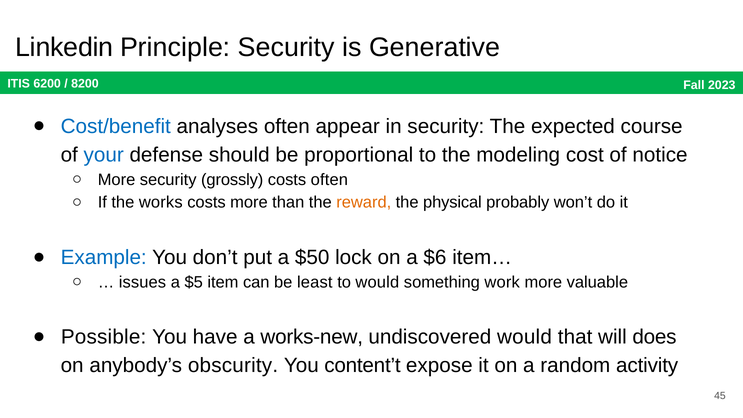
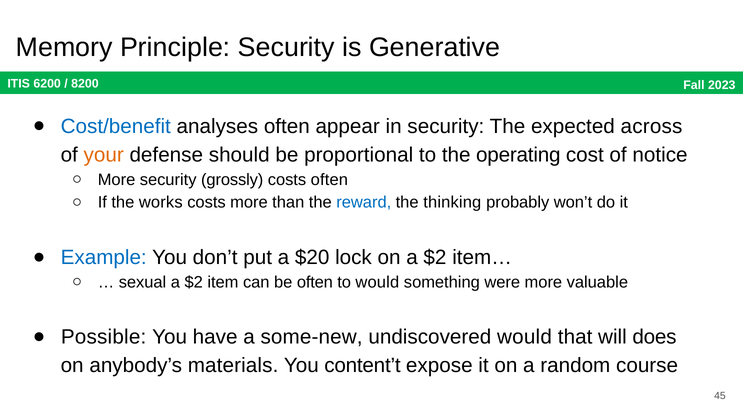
Linkedin: Linkedin -> Memory (64, 47)
course: course -> across (652, 126)
your colour: blue -> orange (104, 155)
modeling: modeling -> operating (518, 155)
reward colour: orange -> blue (364, 202)
physical: physical -> thinking (452, 202)
$50: $50 -> $20 (312, 257)
on a $6: $6 -> $2 (435, 257)
issues: issues -> sexual (143, 282)
$5: $5 -> $2 (194, 282)
be least: least -> often (315, 282)
work: work -> were (502, 282)
works-new: works-new -> some-new (312, 337)
obscurity: obscurity -> materials (233, 366)
activity: activity -> course (647, 366)
